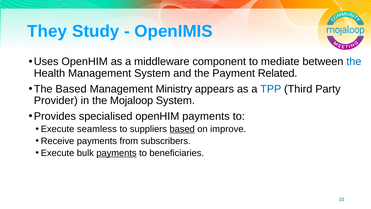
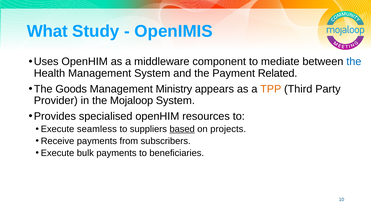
They: They -> What (47, 31)
The Based: Based -> Goods (71, 89)
TPP colour: blue -> orange (271, 89)
openHIM payments: payments -> resources (206, 116)
improve: improve -> projects (228, 129)
payments underline: present -> none (116, 153)
